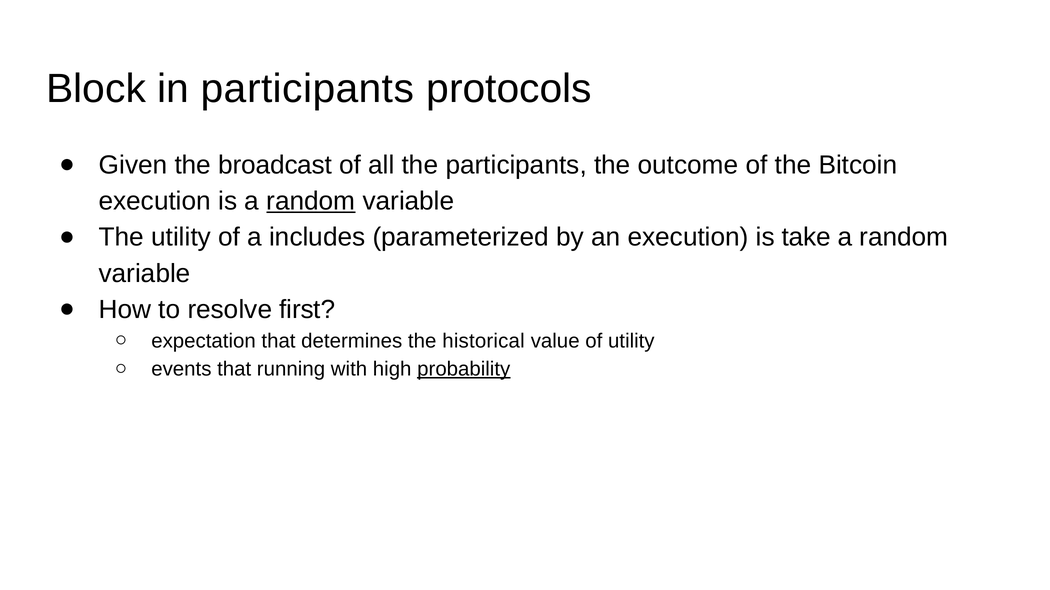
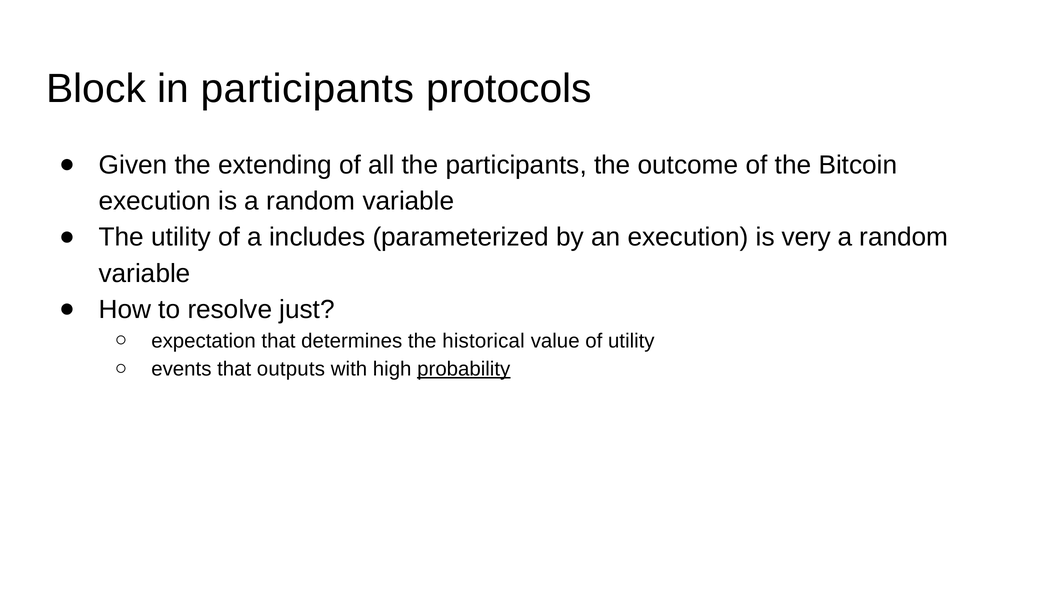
broadcast: broadcast -> extending (275, 165)
random underline: present -> none (311, 201)
take: take -> very (806, 238)
first: first -> just (307, 310)
running: running -> outputs (291, 369)
